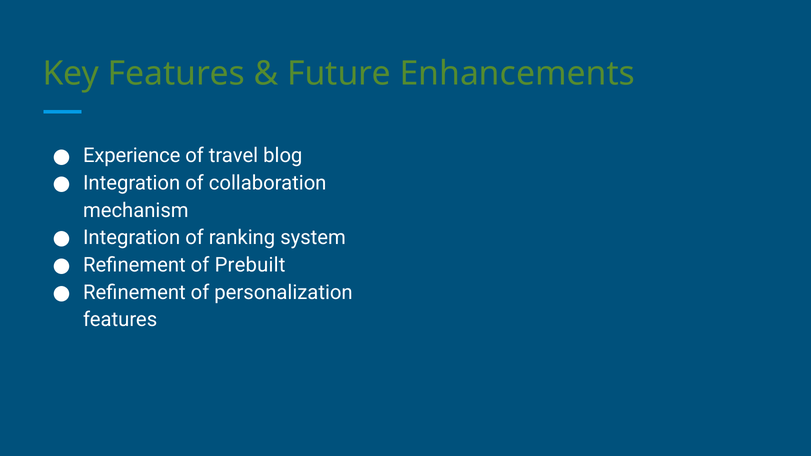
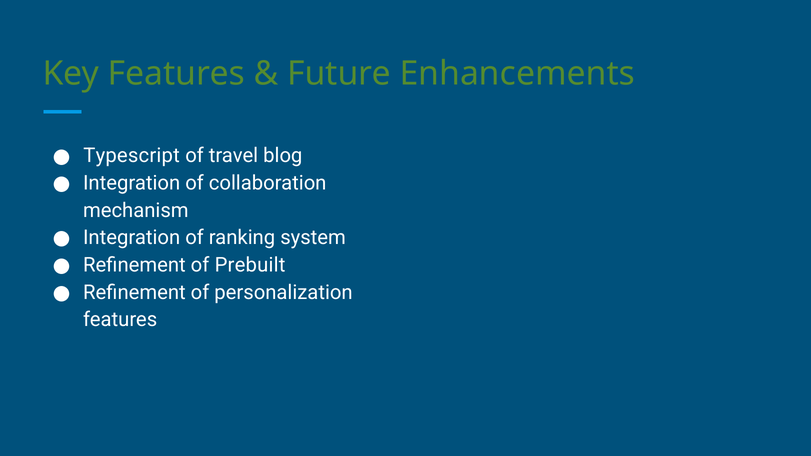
Experience: Experience -> Typescript (132, 156)
